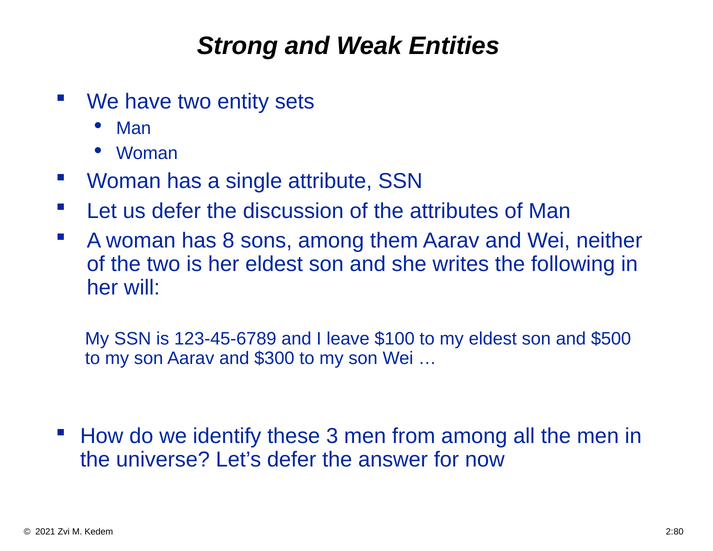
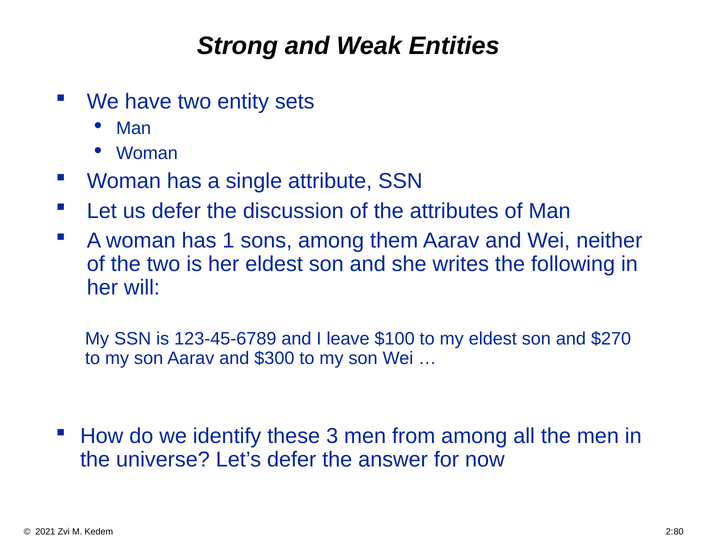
8: 8 -> 1 (229, 241)
$500: $500 -> $270 (611, 339)
